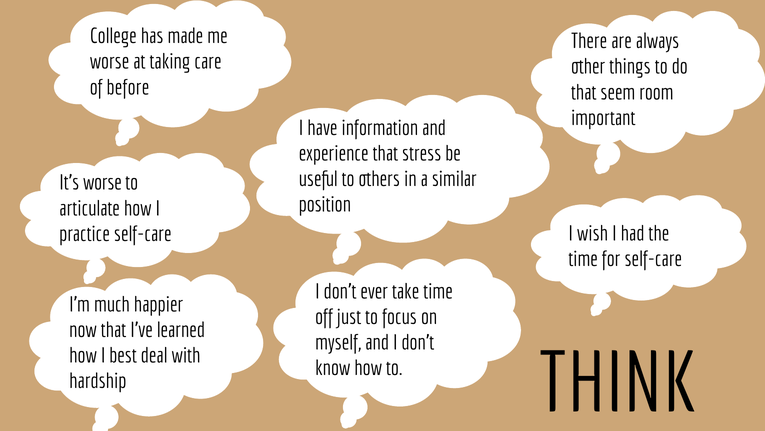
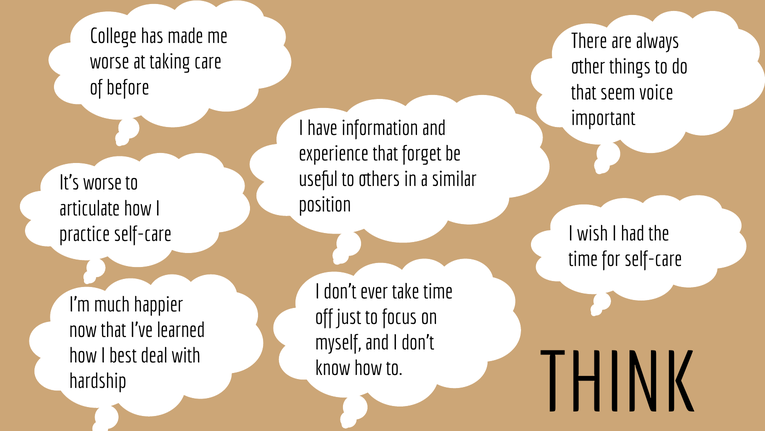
room: room -> voice (656, 92)
stress: stress -> forget (422, 153)
